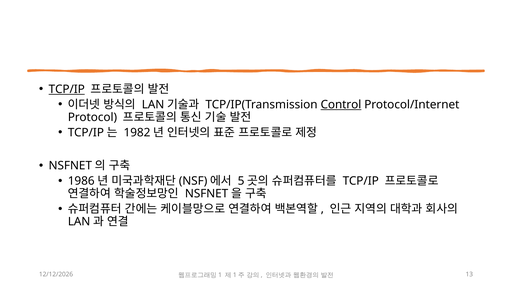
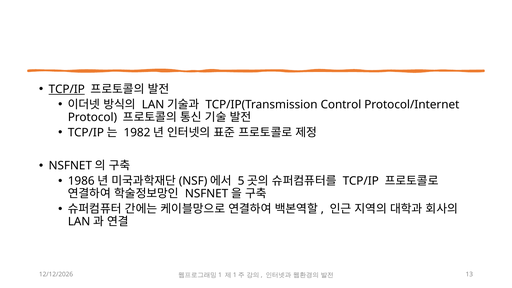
Control underline: present -> none (341, 105)
